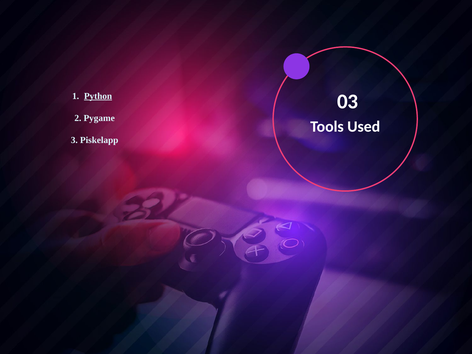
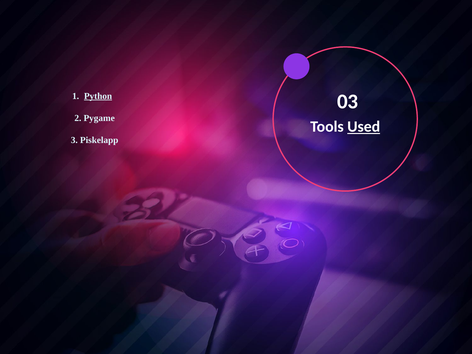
Used underline: none -> present (364, 127)
